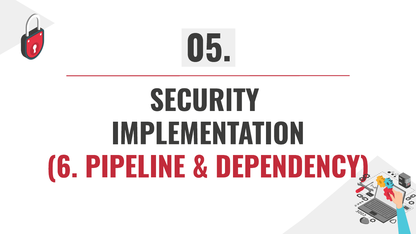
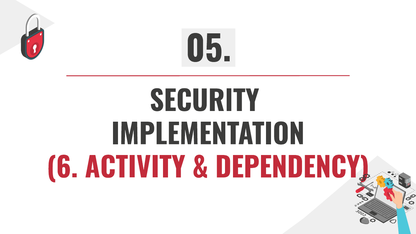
PIPELINE: PIPELINE -> ACTIVITY (135, 168)
